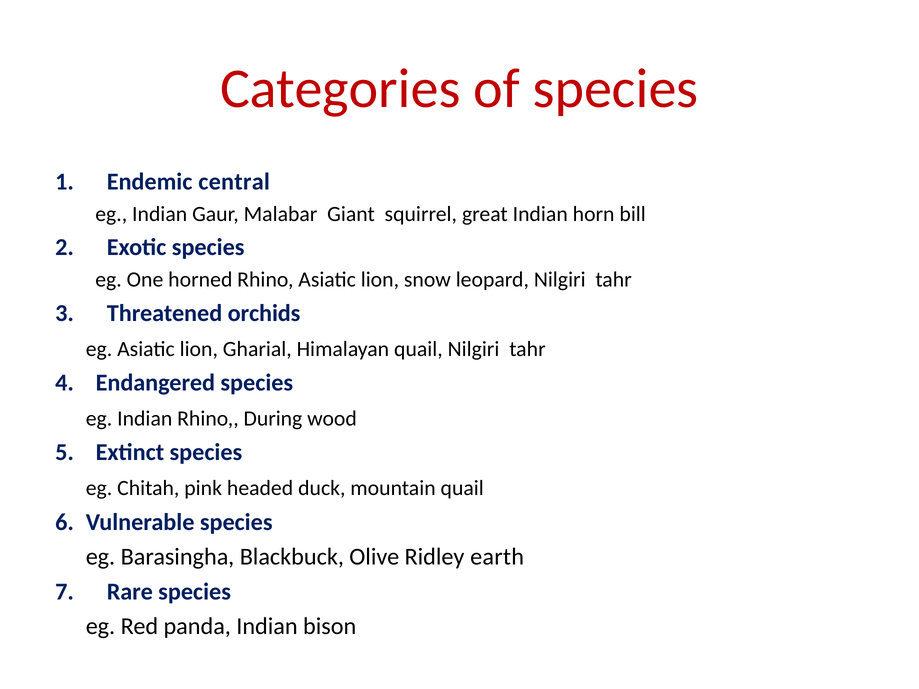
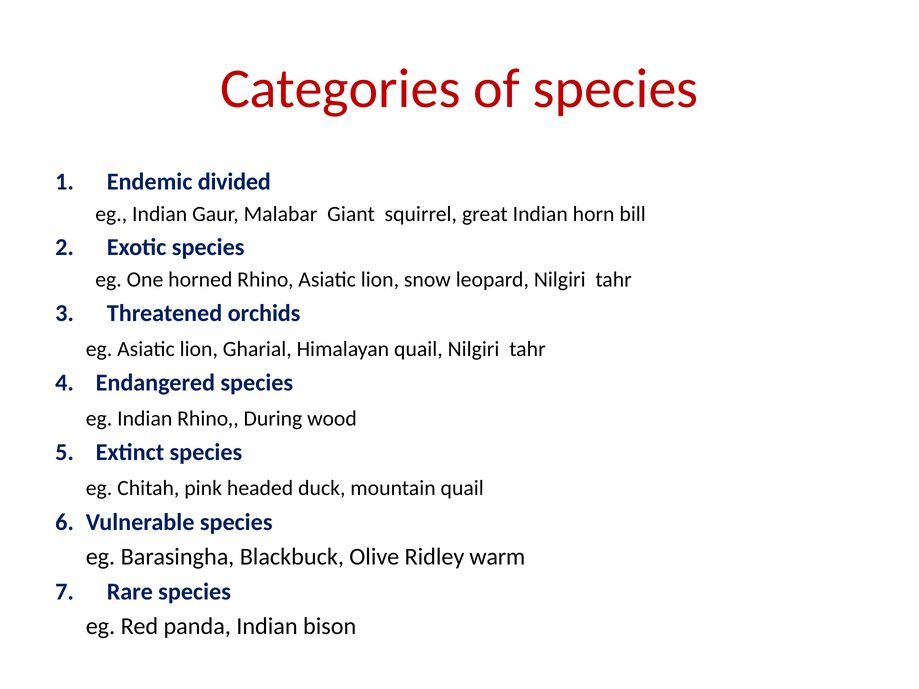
central: central -> divided (234, 182)
earth: earth -> warm (497, 557)
